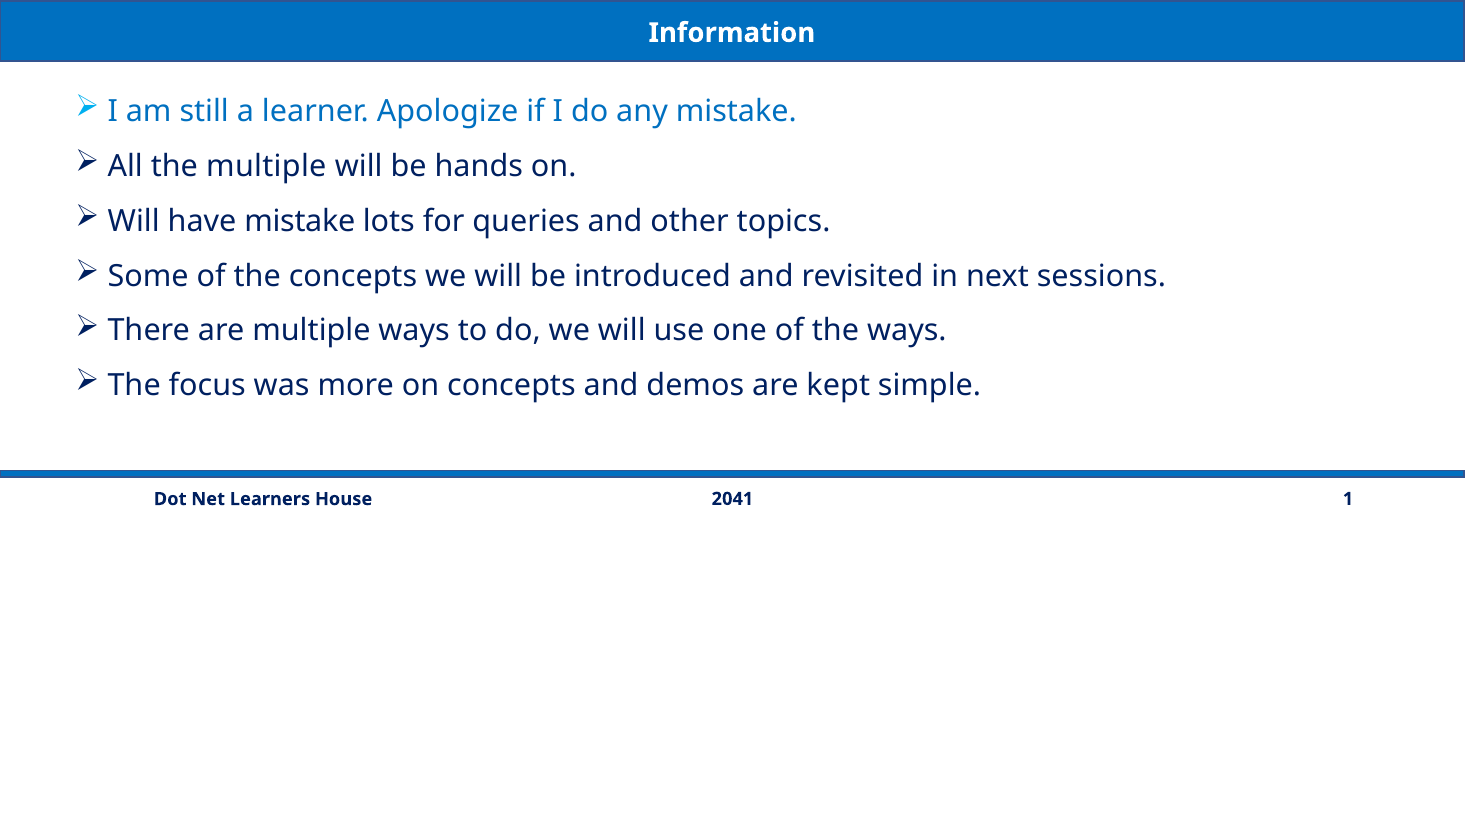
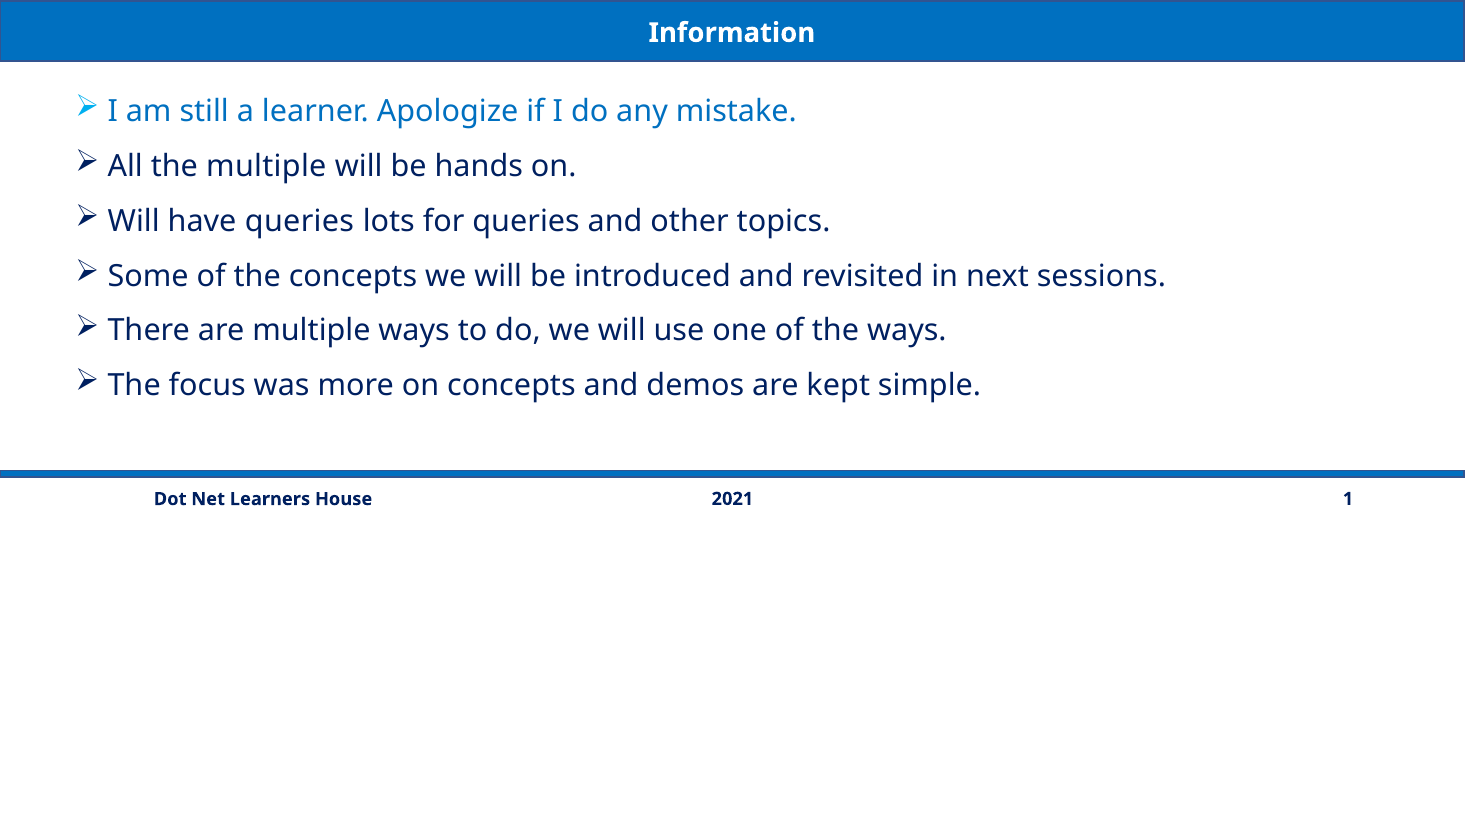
have mistake: mistake -> queries (300, 221)
2041: 2041 -> 2021 (732, 499)
